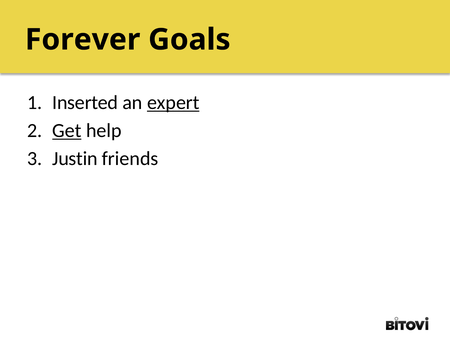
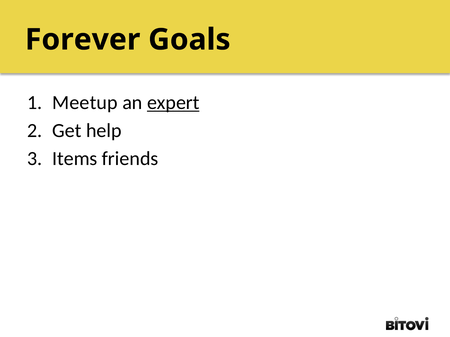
Inserted: Inserted -> Meetup (85, 103)
Get underline: present -> none (67, 131)
Justin: Justin -> Items (75, 159)
